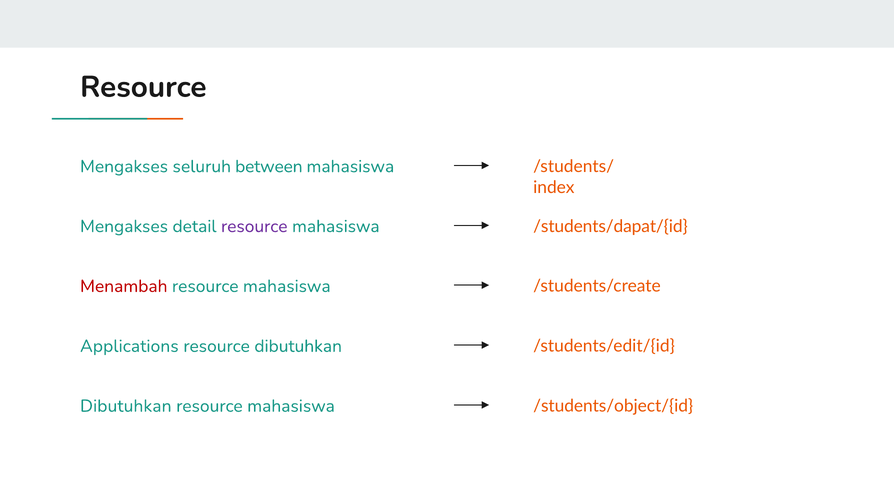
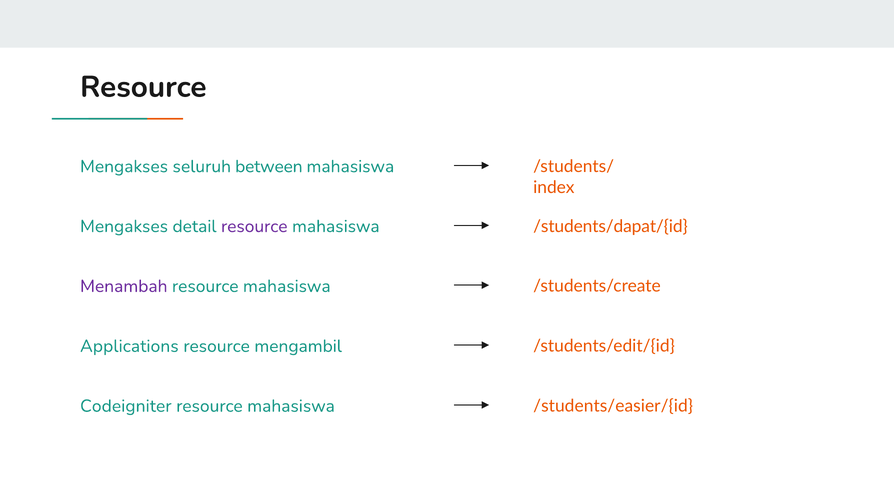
Menambah colour: red -> purple (124, 286)
resource dibutuhkan: dibutuhkan -> mengambil (298, 346)
Dibutuhkan: Dibutuhkan -> Codeigniter (126, 406)
/students/object/{id: /students/object/{id -> /students/easier/{id (613, 406)
